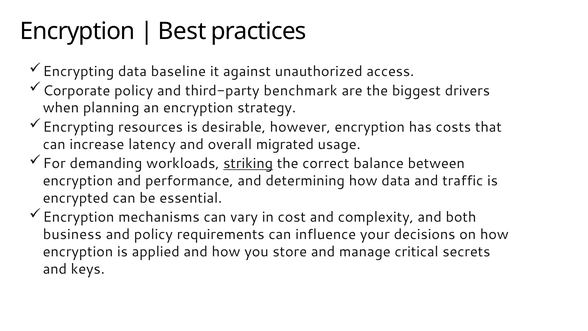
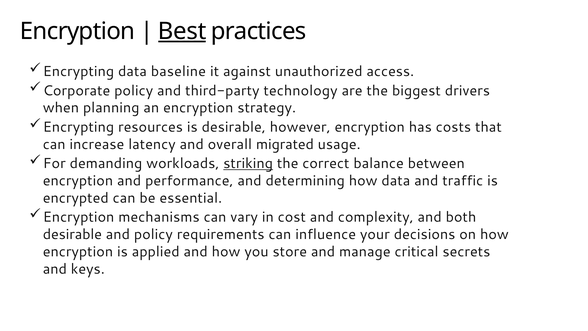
Best underline: none -> present (182, 31)
benchmark: benchmark -> technology (301, 91)
business: business -> desirable (72, 234)
